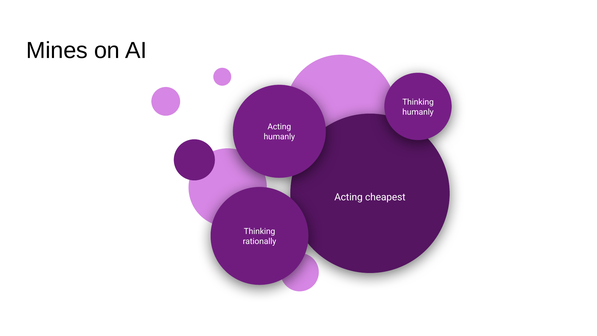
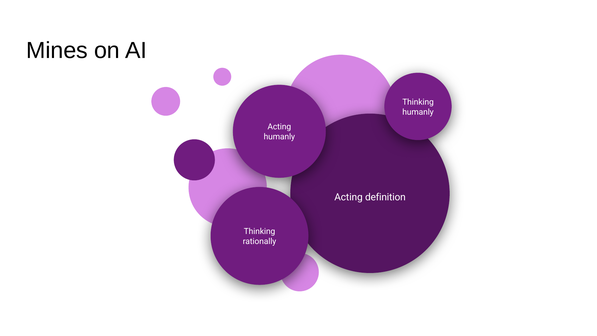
cheapest: cheapest -> definition (385, 197)
